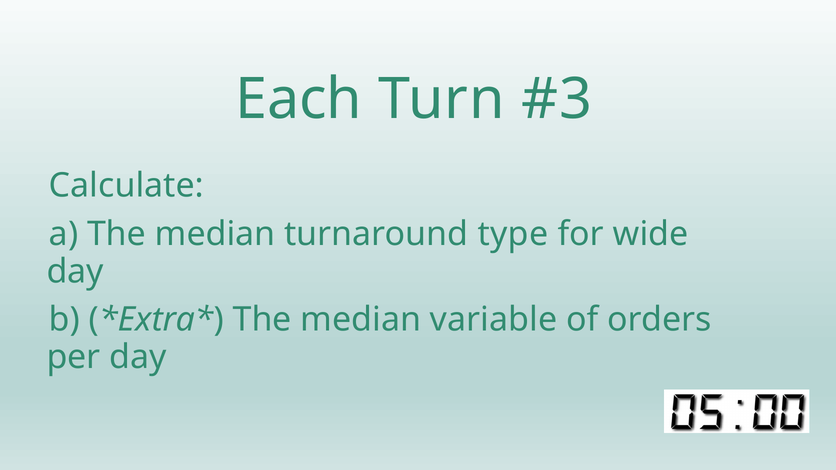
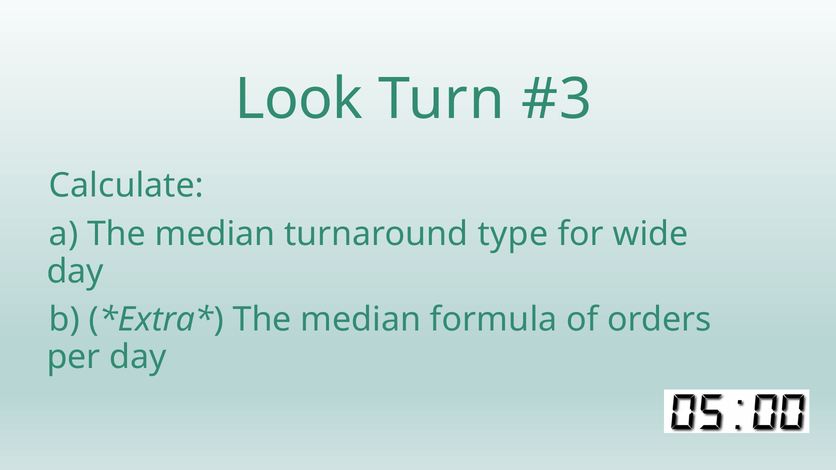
Each: Each -> Look (299, 100)
variable: variable -> formula (494, 320)
